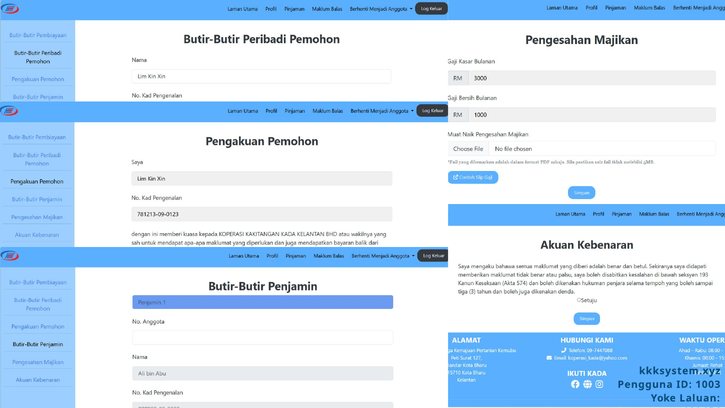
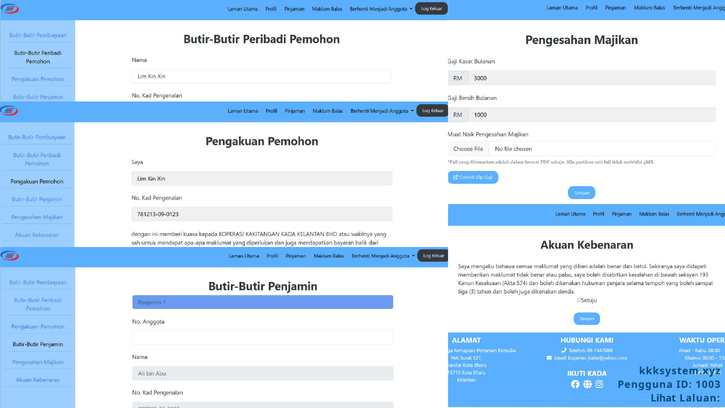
Yoke: Yoke -> Lihat (663, 398)
